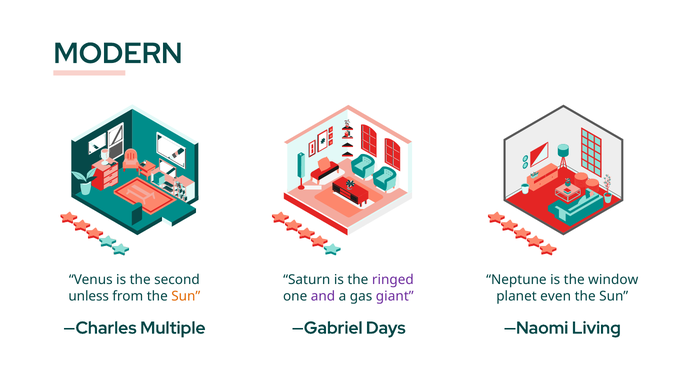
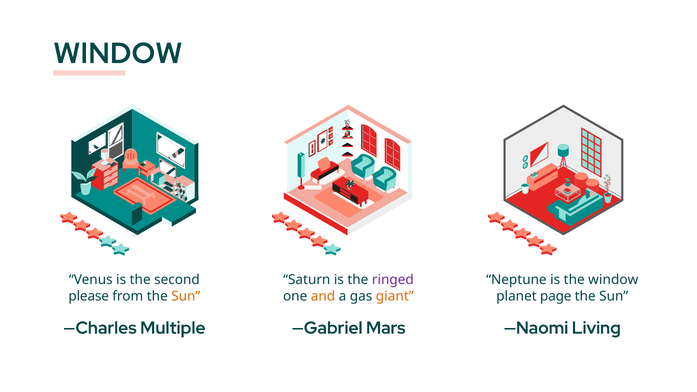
MODERN: MODERN -> WINDOW (118, 53)
unless: unless -> please (89, 296)
and colour: purple -> orange (323, 296)
giant colour: purple -> orange (395, 296)
even: even -> page (556, 296)
Days: Days -> Mars (386, 328)
